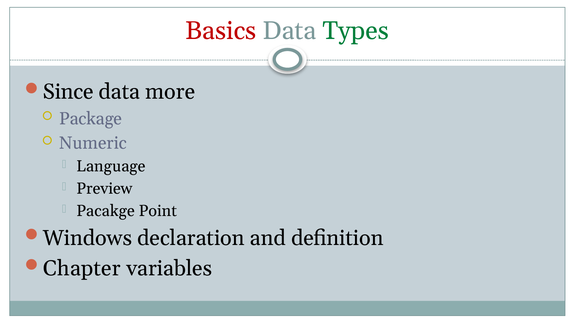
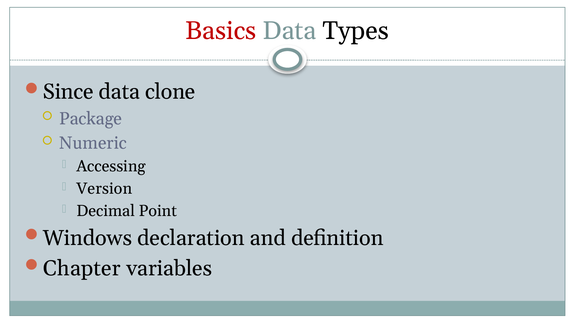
Types colour: green -> black (356, 31)
more: more -> clone (170, 92)
Language: Language -> Accessing (111, 167)
Preview: Preview -> Version (104, 189)
Pacakge: Pacakge -> Decimal (106, 211)
